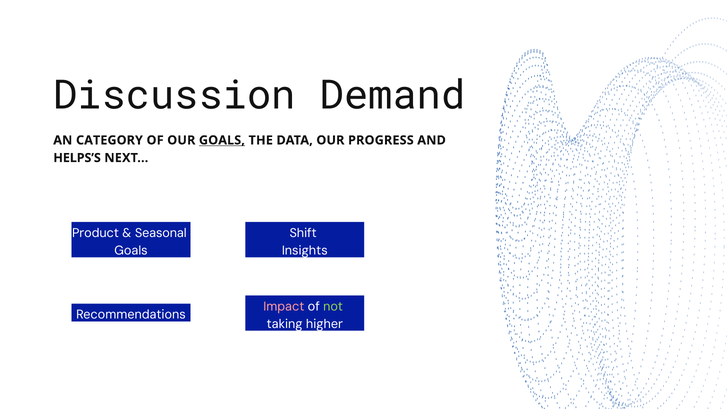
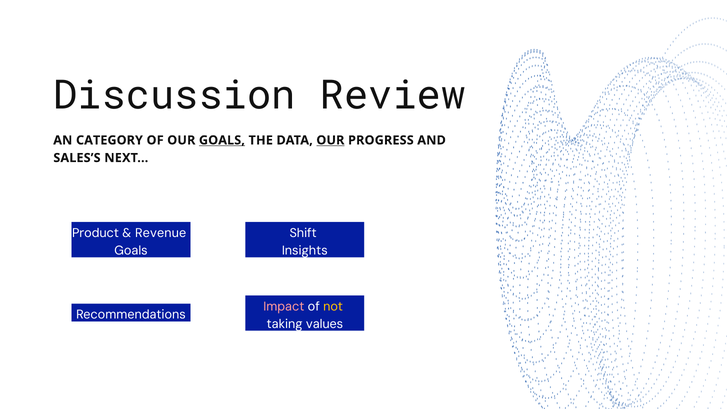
Demand: Demand -> Review (393, 96)
OUR underline: none -> present (330, 140)
HELPS’S: HELPS’S -> SALES’S (77, 158)
Seasonal: Seasonal -> Revenue (161, 233)
not colour: light green -> yellow (333, 306)
higher: higher -> values (325, 324)
